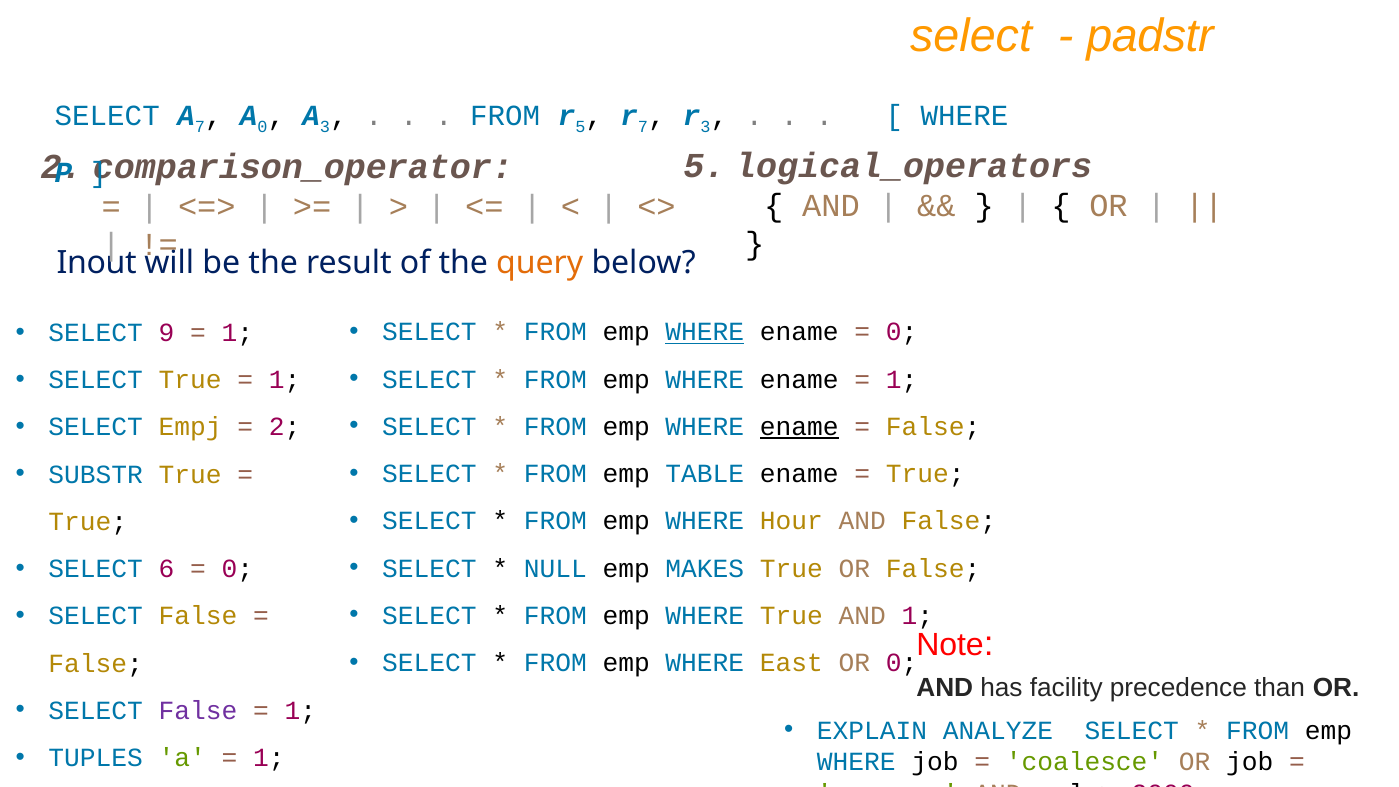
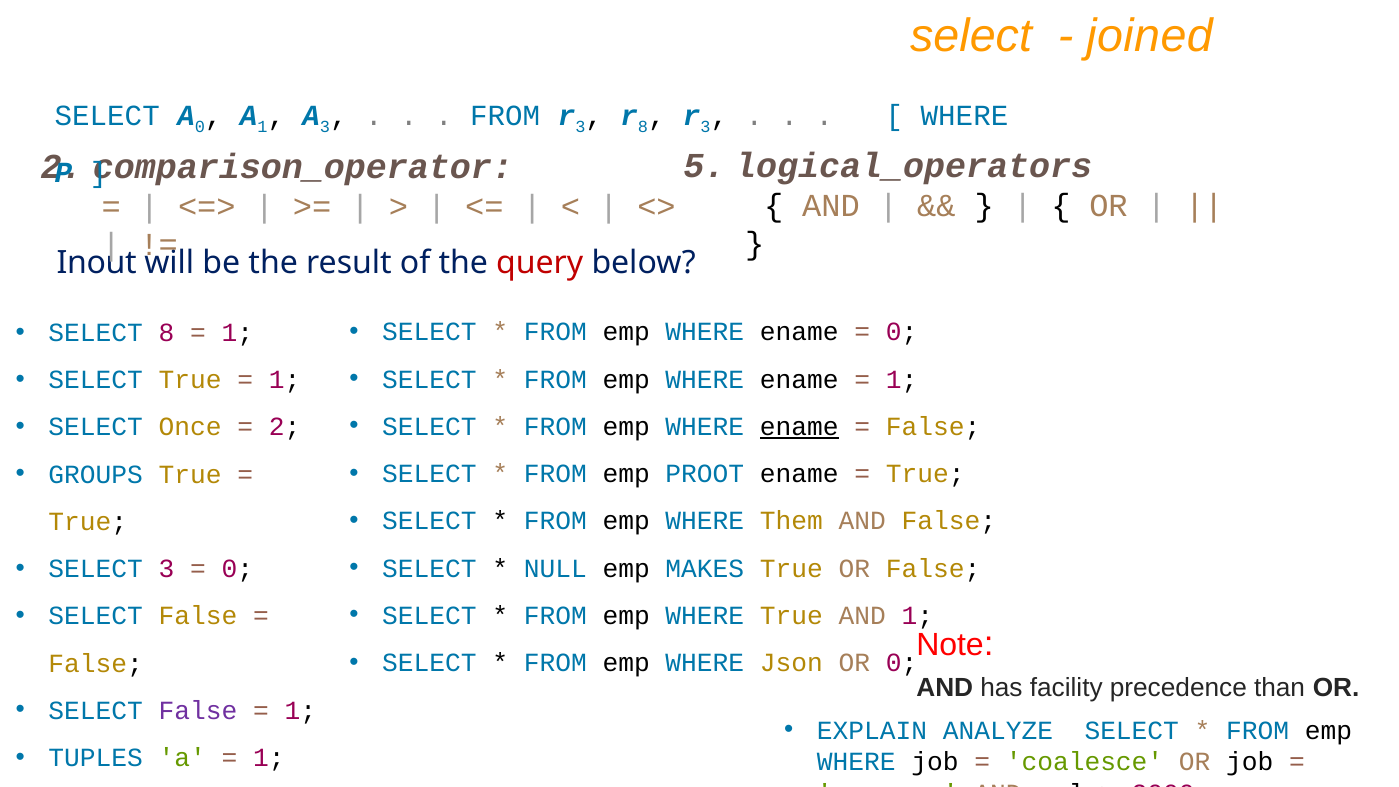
padstr: padstr -> joined (1150, 36)
A 7: 7 -> 0 (200, 127)
A 0: 0 -> 1 (262, 127)
5: 5 -> 3 (580, 127)
7: 7 -> 8 (643, 127)
query colour: orange -> red (540, 263)
WHERE underline: present -> none (705, 332)
SELECT 9: 9 -> 8 (167, 333)
Empj: Empj -> Once (190, 427)
TABLE: TABLE -> PROOT (705, 474)
SUBSTR: SUBSTR -> GROUPS (96, 474)
Hour: Hour -> Them (791, 521)
SELECT 6: 6 -> 3 (167, 569)
East: East -> Json (791, 663)
